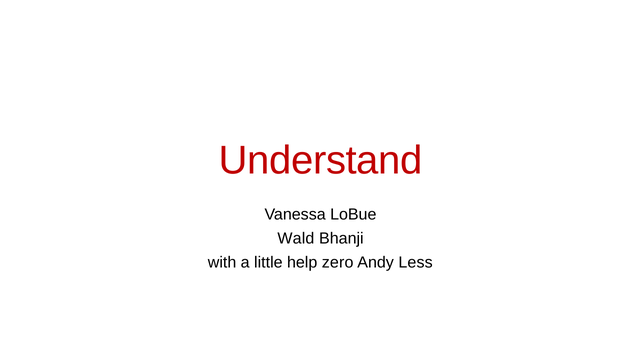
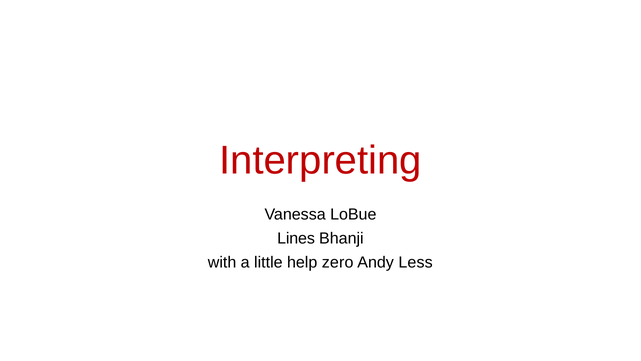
Understand: Understand -> Interpreting (320, 160)
Wald: Wald -> Lines (296, 238)
